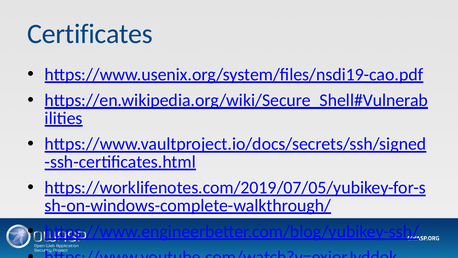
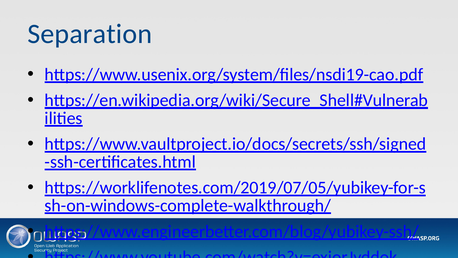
Certificates: Certificates -> Separation (90, 34)
